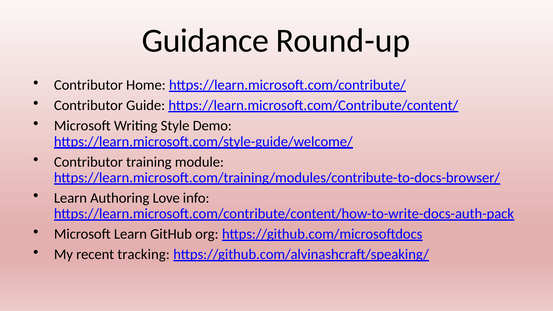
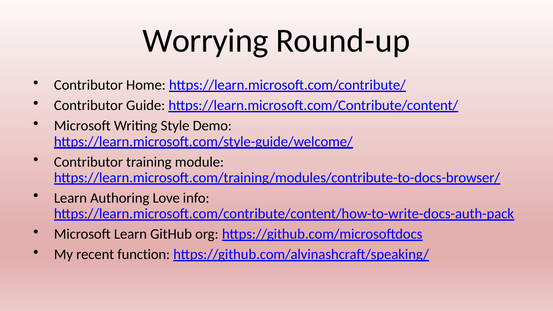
Guidance: Guidance -> Worrying (205, 41)
tracking: tracking -> function (144, 255)
